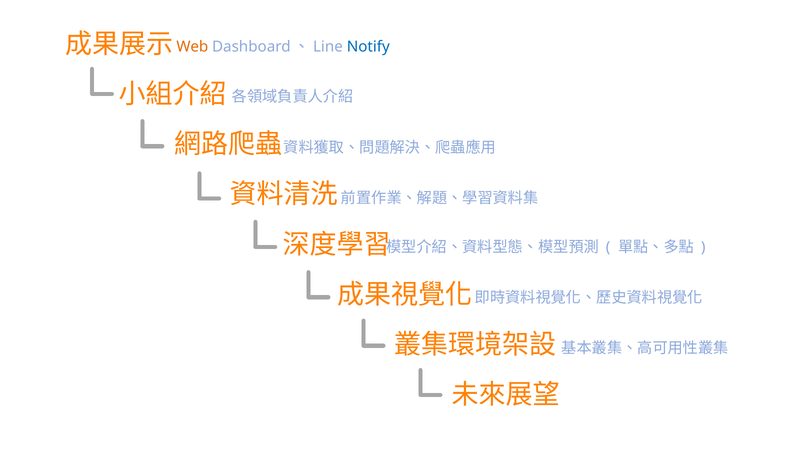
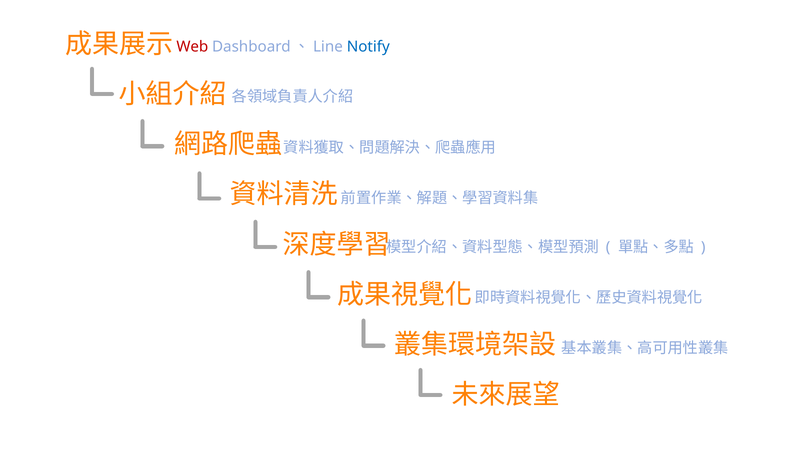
Web colour: orange -> red (192, 47)
